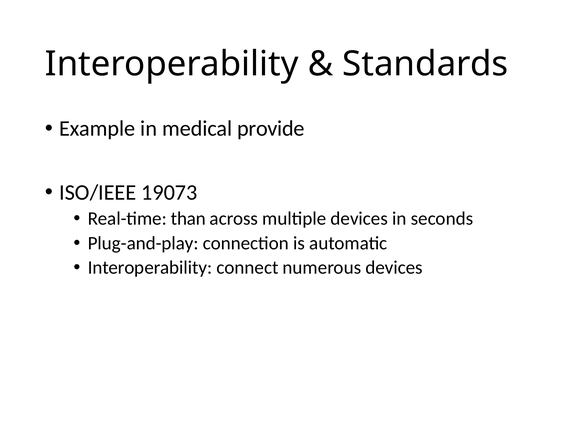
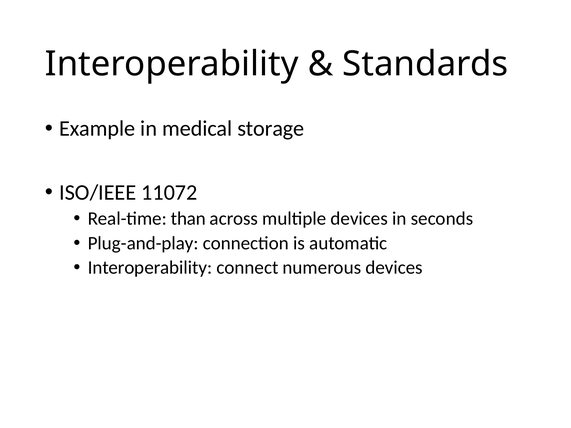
provide: provide -> storage (271, 129)
19073: 19073 -> 11072 (169, 193)
